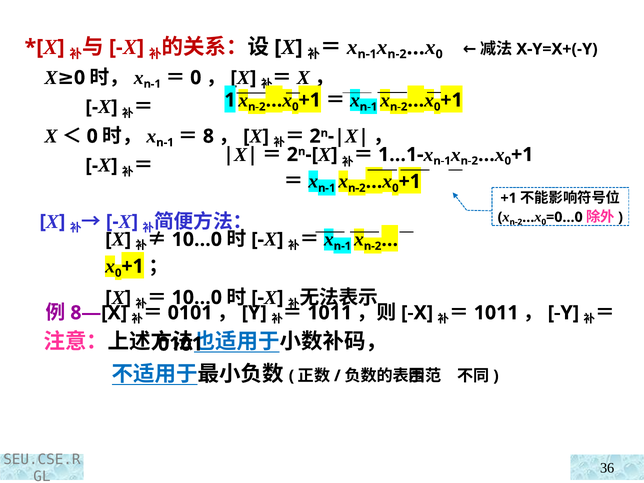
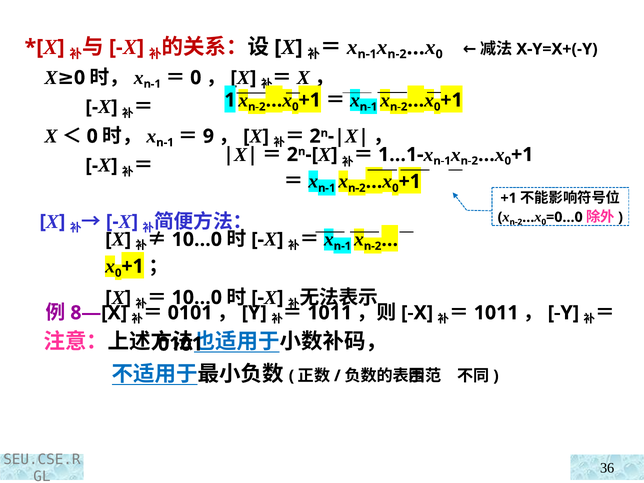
8: 8 -> 9 (208, 136)
